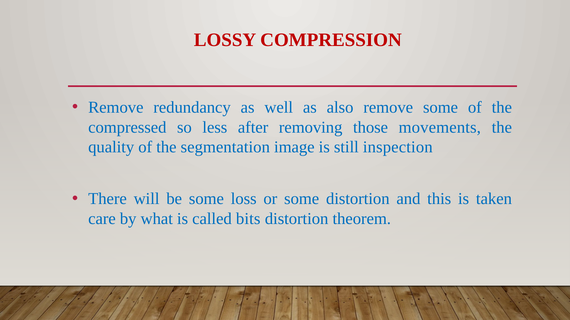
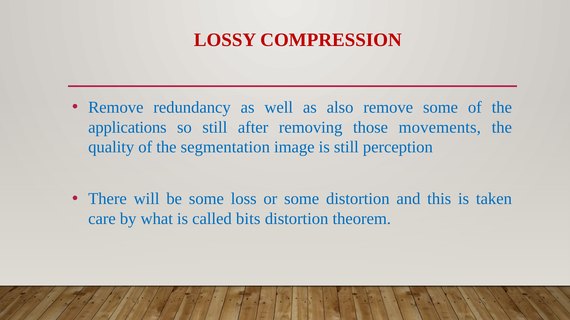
compressed: compressed -> applications (127, 127)
so less: less -> still (215, 127)
inspection: inspection -> perception (398, 147)
